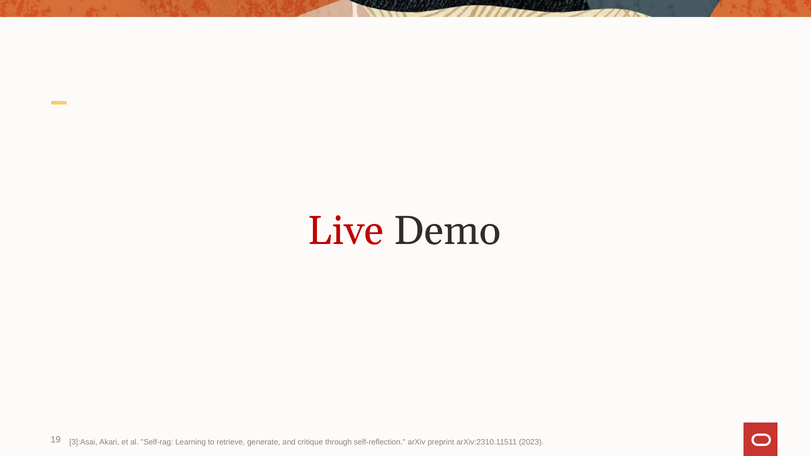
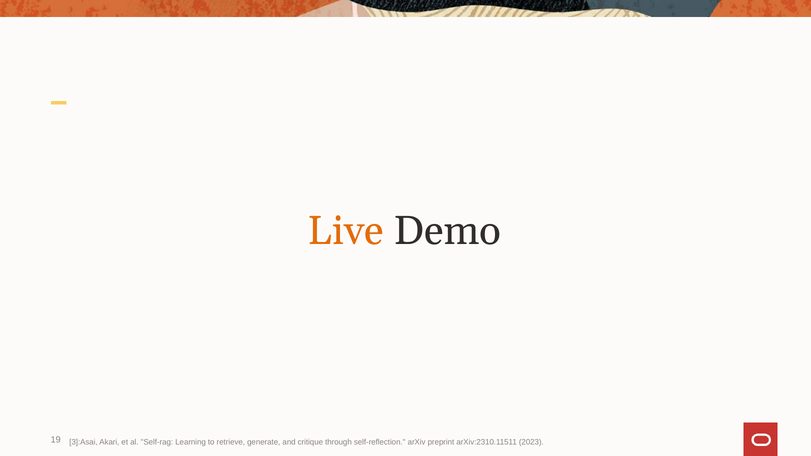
Live colour: red -> orange (346, 231)
